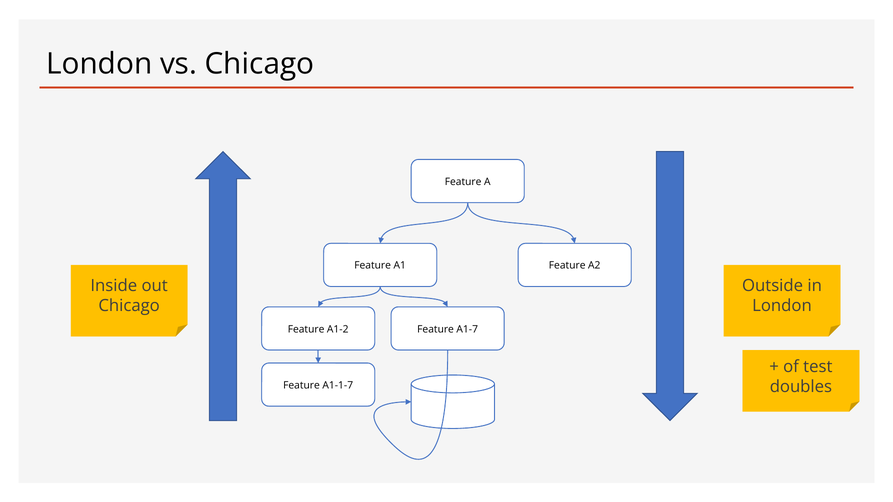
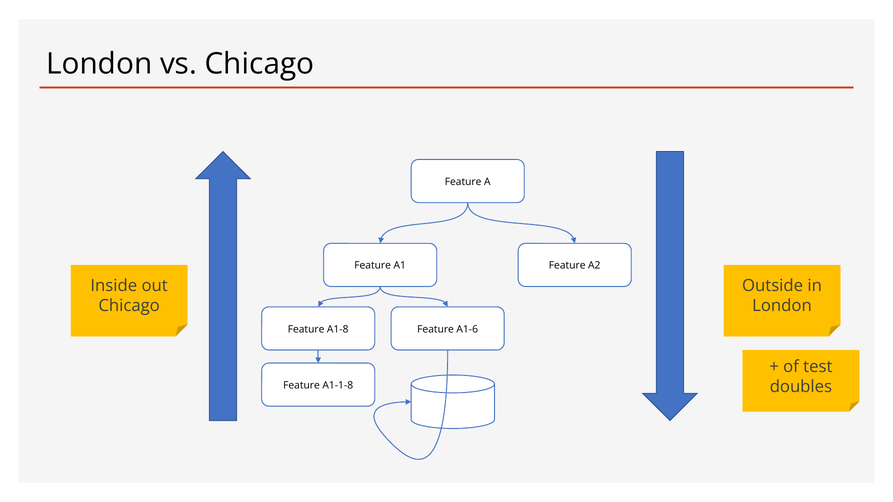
A1-2: A1-2 -> A1-8 (338, 329)
A1-7: A1-7 -> A1-6 (467, 329)
A1-1-7: A1-1-7 -> A1-1-8 (338, 386)
